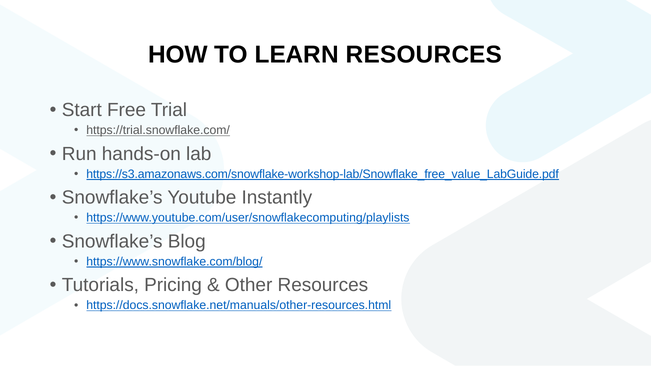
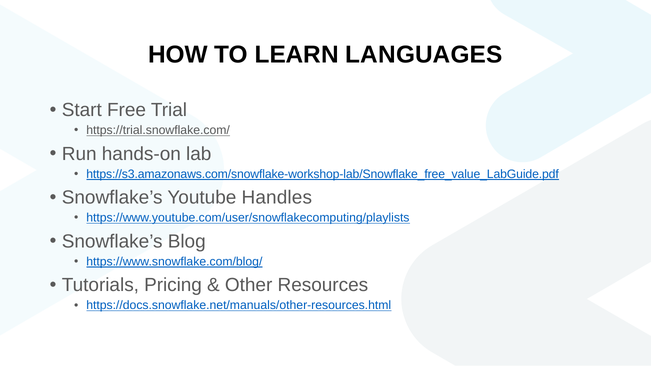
LEARN RESOURCES: RESOURCES -> LANGUAGES (424, 55)
Instantly: Instantly -> Handles (277, 198)
